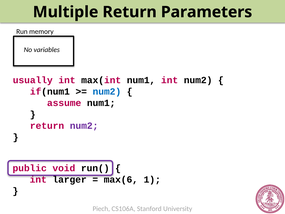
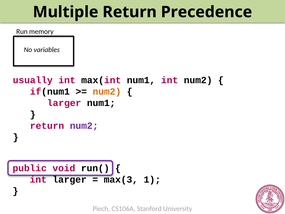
Parameters: Parameters -> Precedence (206, 12)
num2 colour: blue -> orange (107, 91)
assume: assume -> larger (64, 103)
max(6: max(6 -> max(3 (121, 179)
